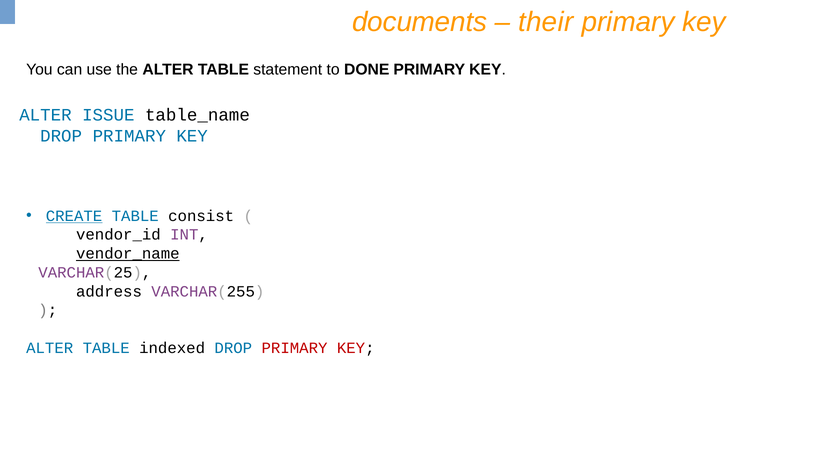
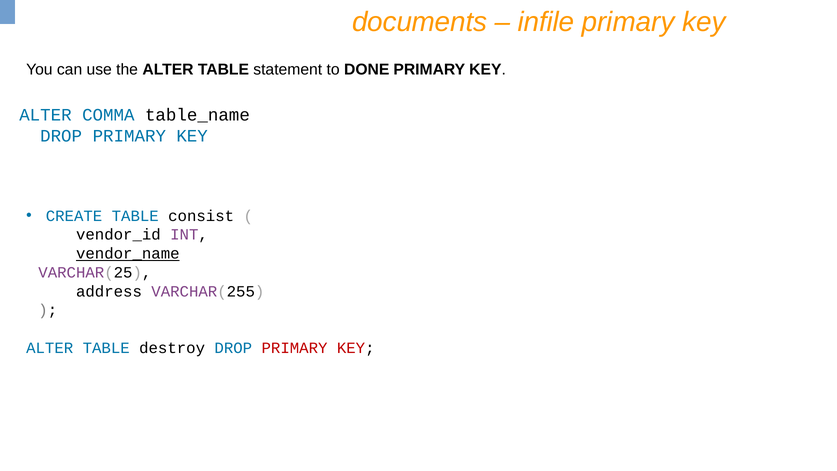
their: their -> infile (546, 22)
ISSUE: ISSUE -> COMMA (108, 115)
CREATE underline: present -> none (74, 216)
indexed: indexed -> destroy (172, 348)
